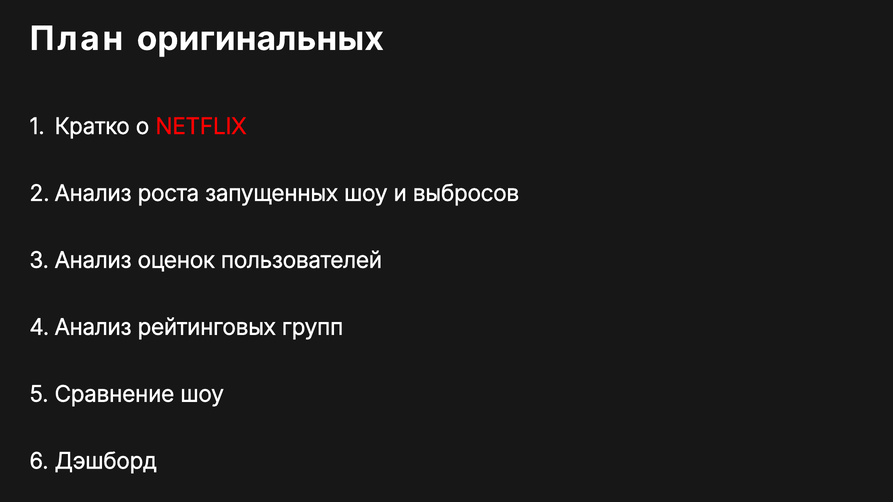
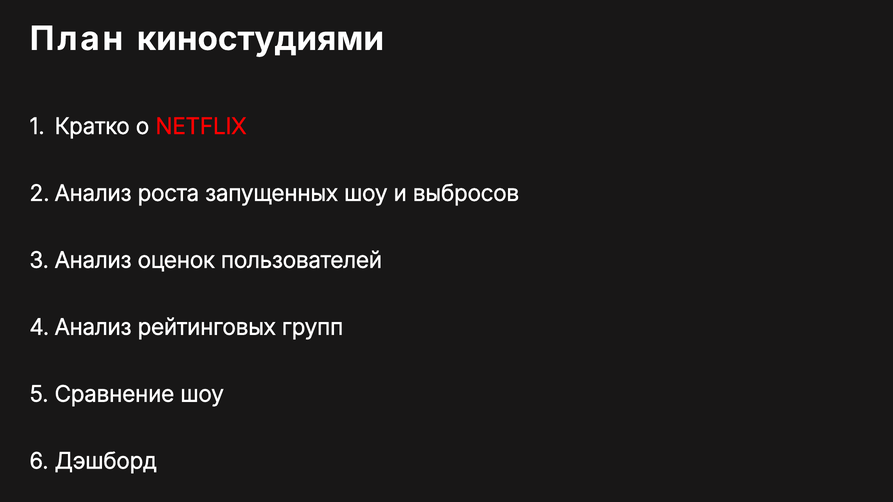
оригинальных: оригинальных -> киностудиями (260, 39)
